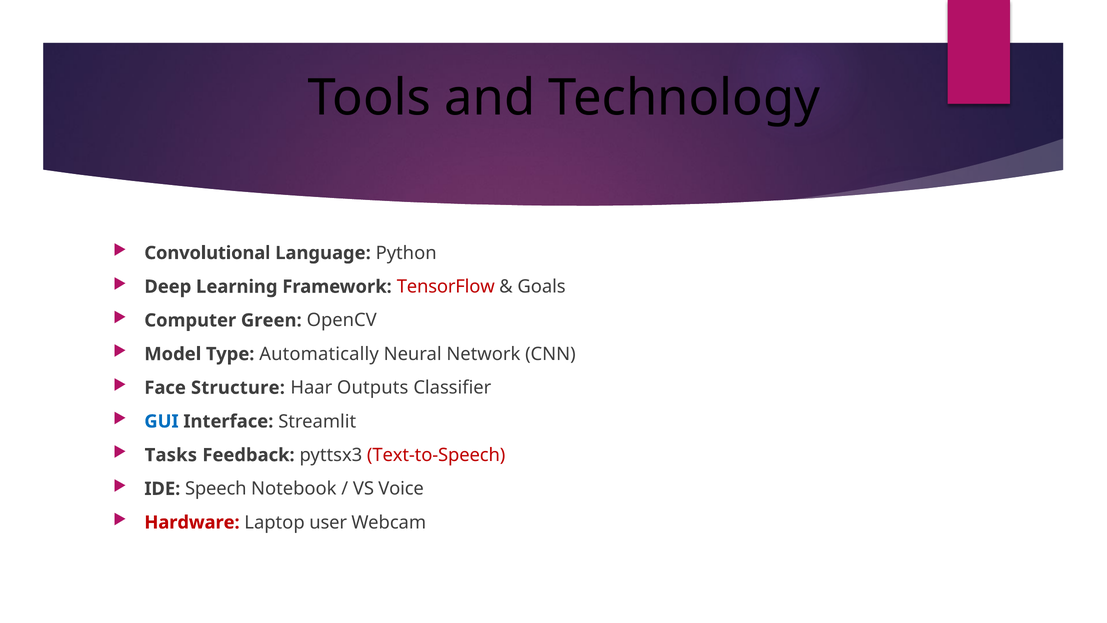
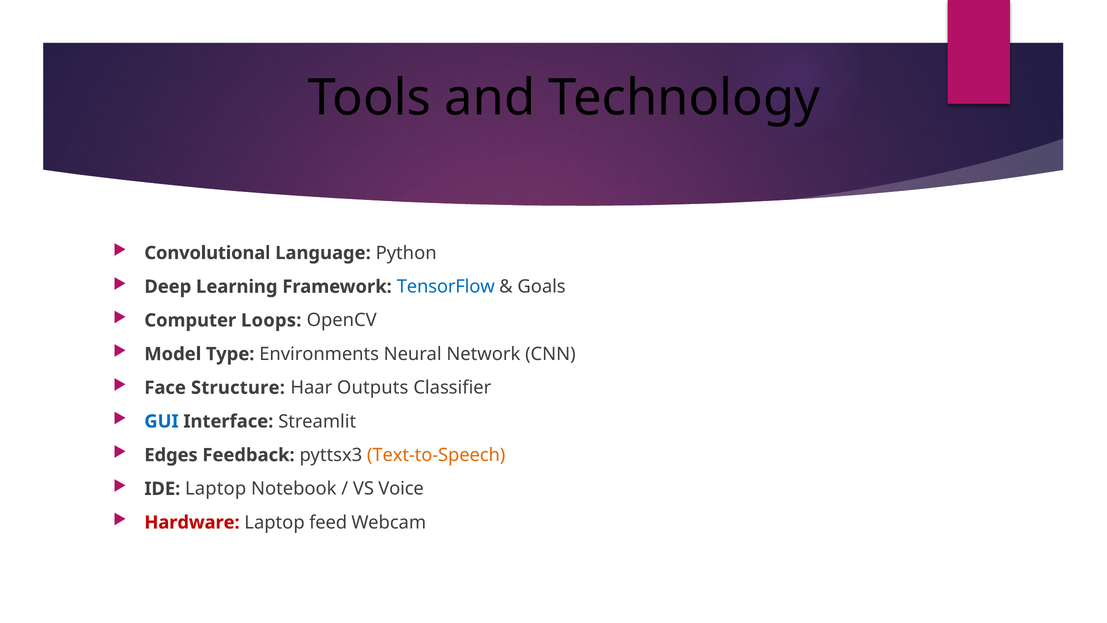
TensorFlow colour: red -> blue (446, 287)
Green: Green -> Loops (271, 320)
Automatically: Automatically -> Environments (319, 354)
Tasks: Tasks -> Edges (171, 455)
Text-to-Speech colour: red -> orange (436, 455)
IDE Speech: Speech -> Laptop (216, 489)
user: user -> feed (328, 522)
